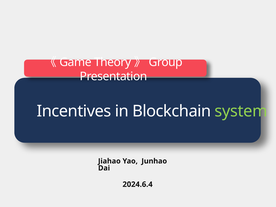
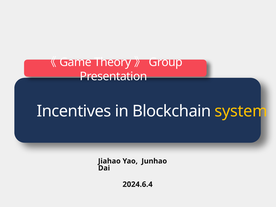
system colour: light green -> yellow (241, 111)
